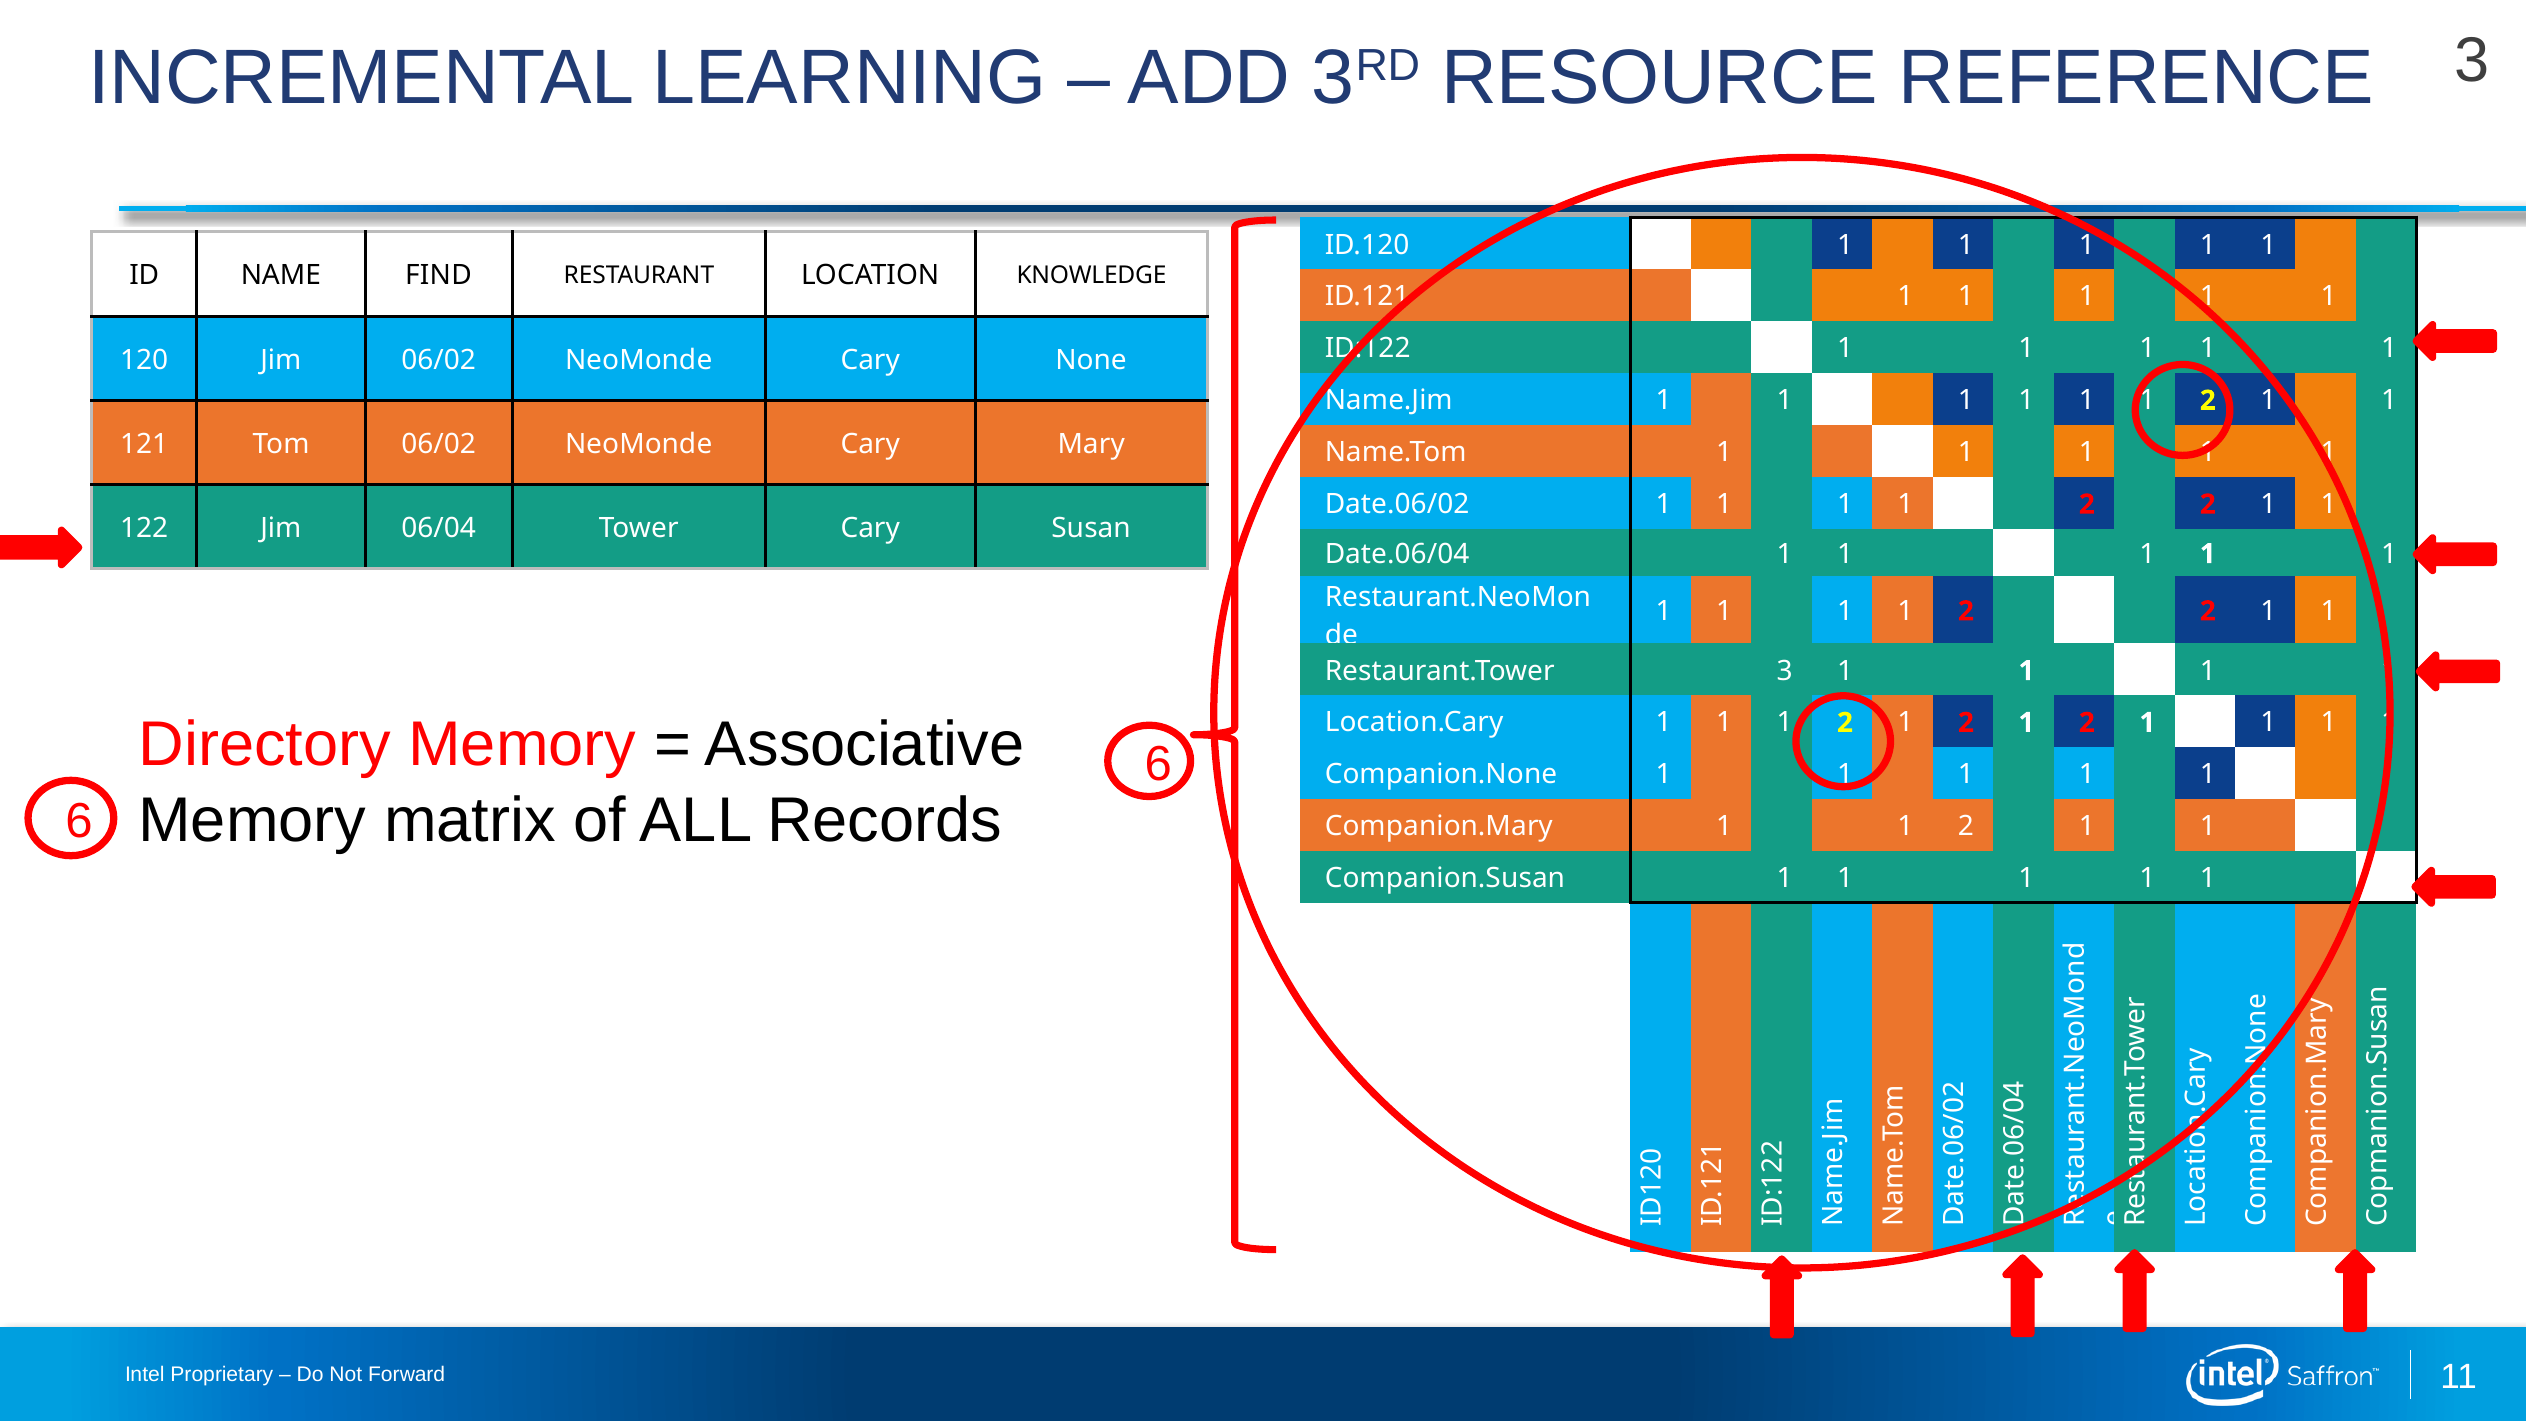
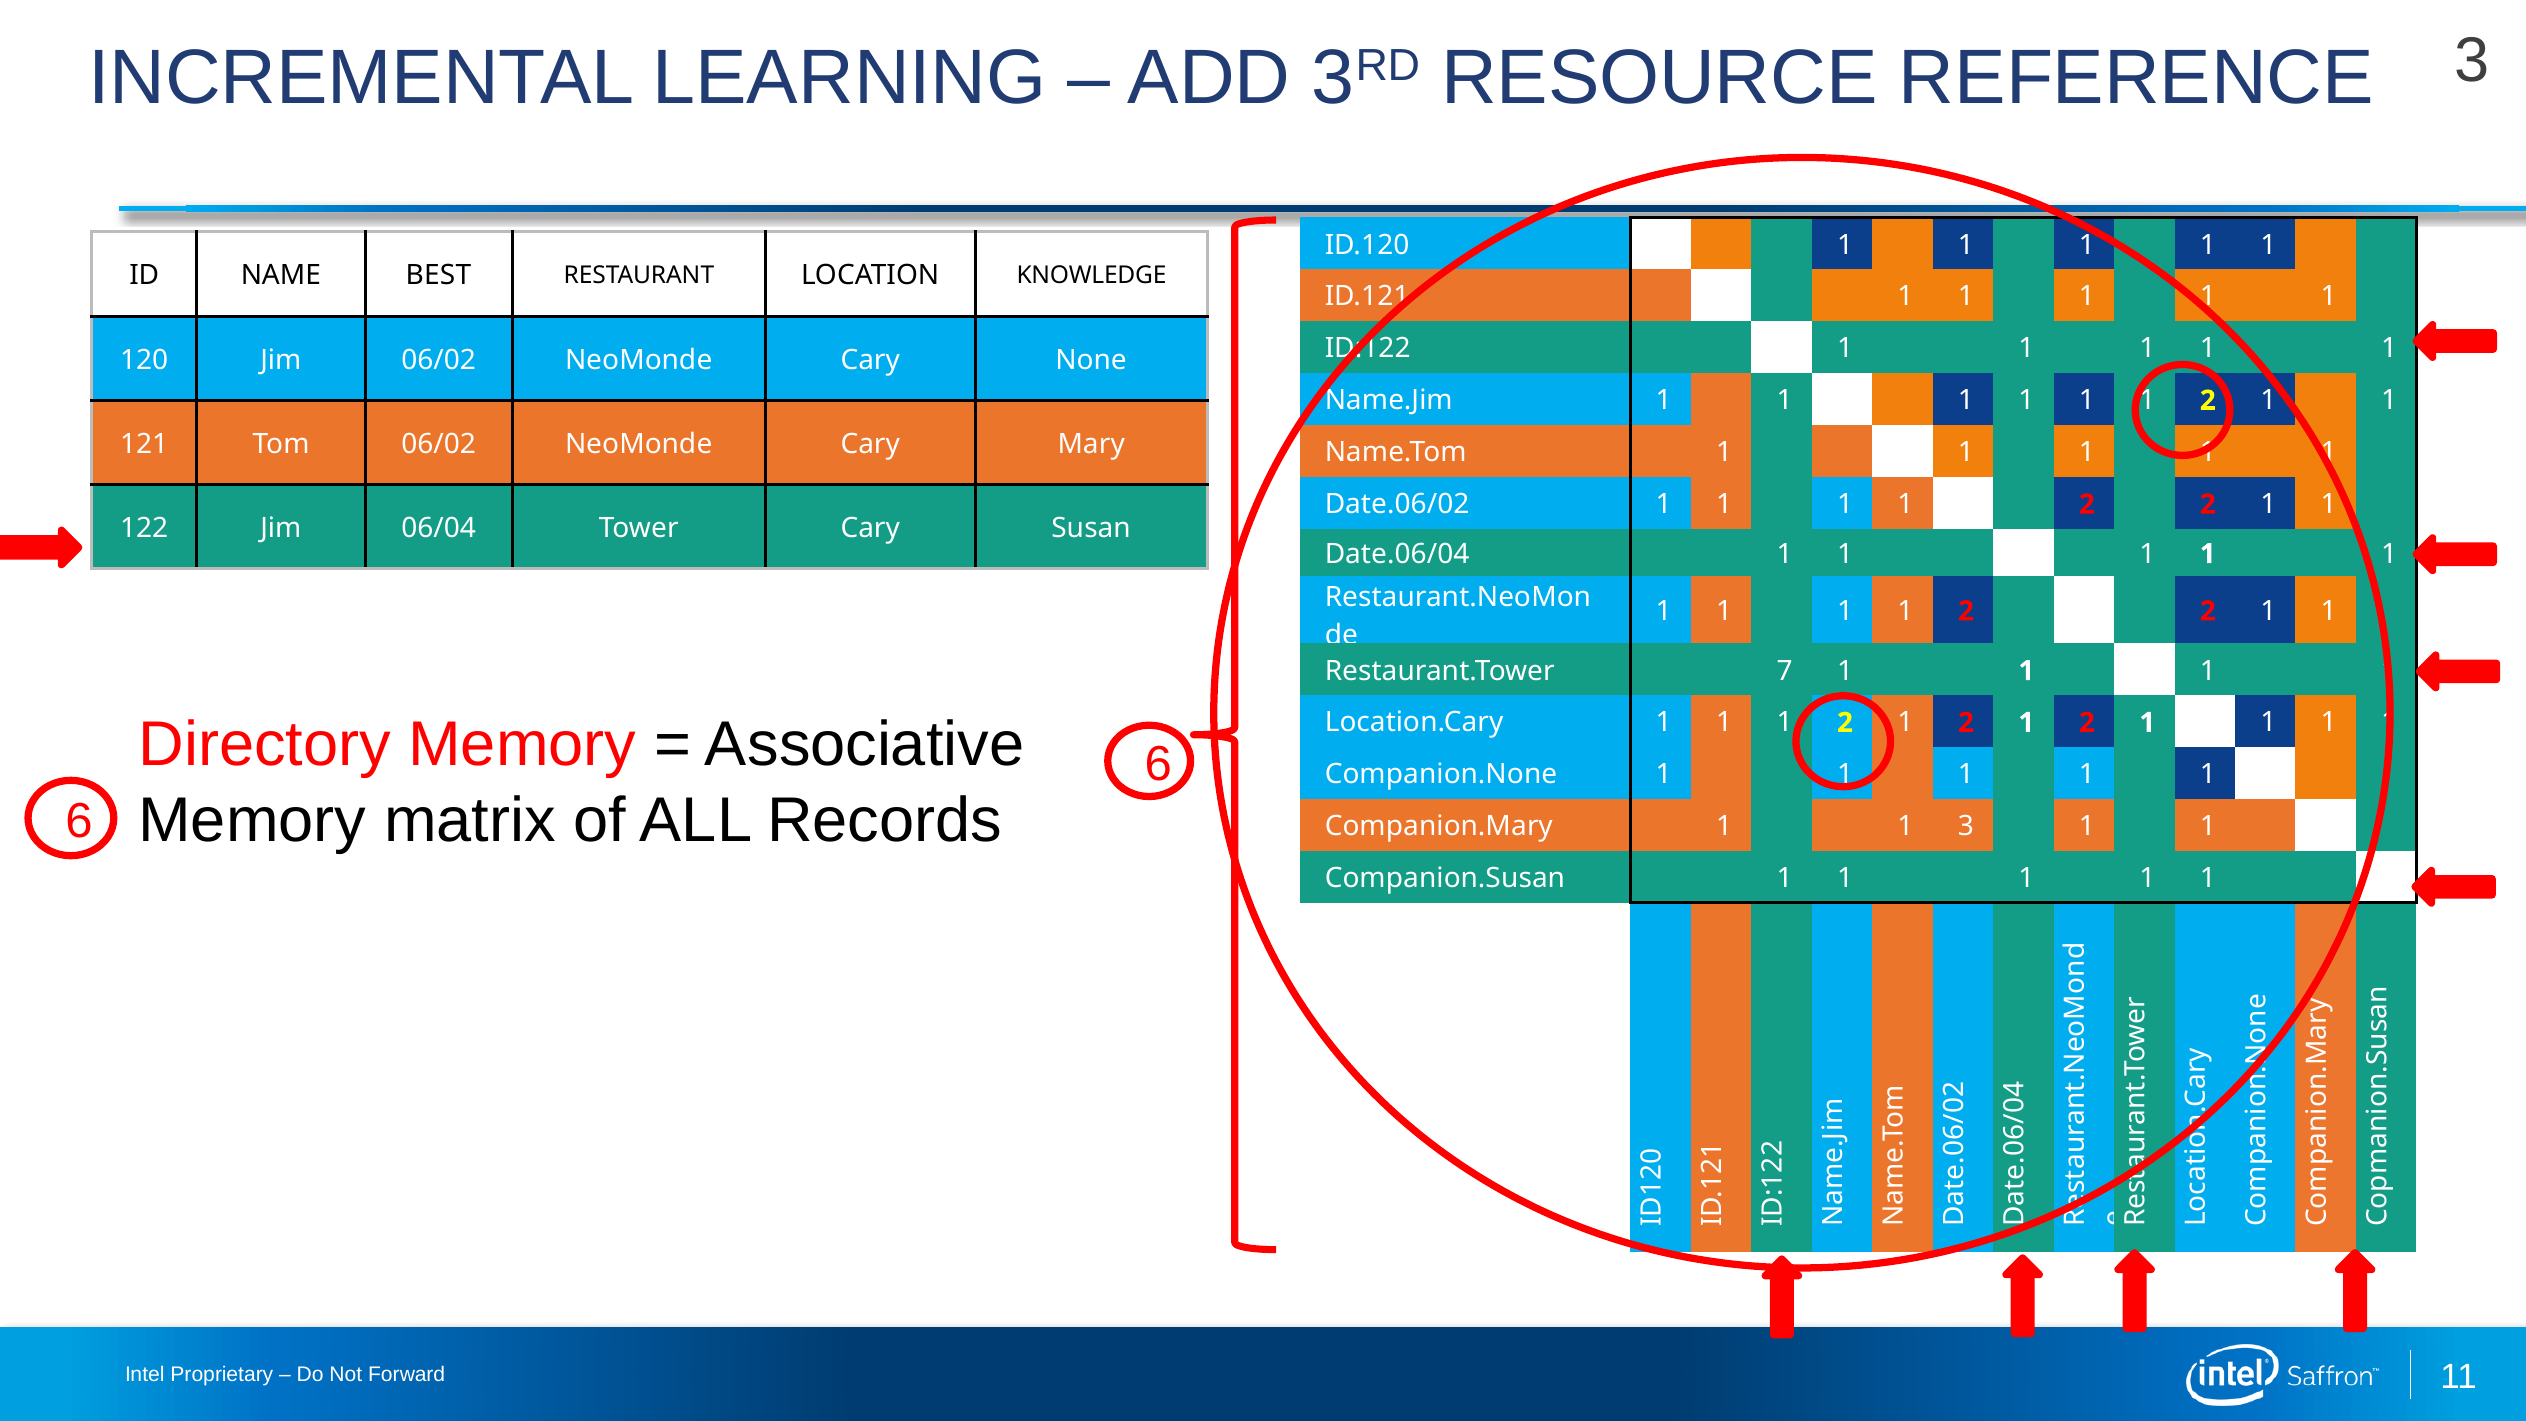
FIND: FIND -> BEST (438, 276)
Restaurant.Tower 3: 3 -> 7 (1785, 671)
Companion.Mary 1 1 2: 2 -> 3 (1966, 827)
